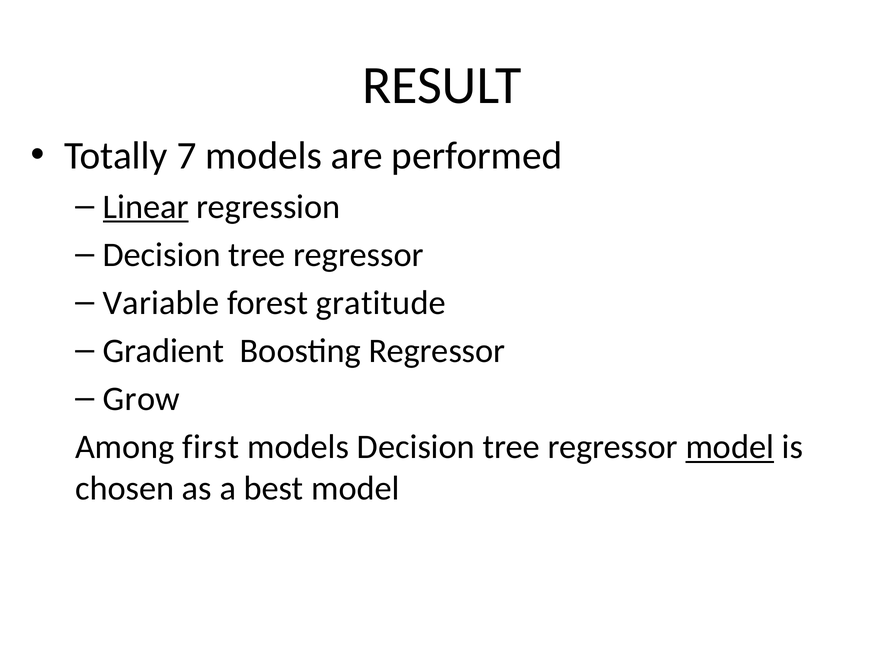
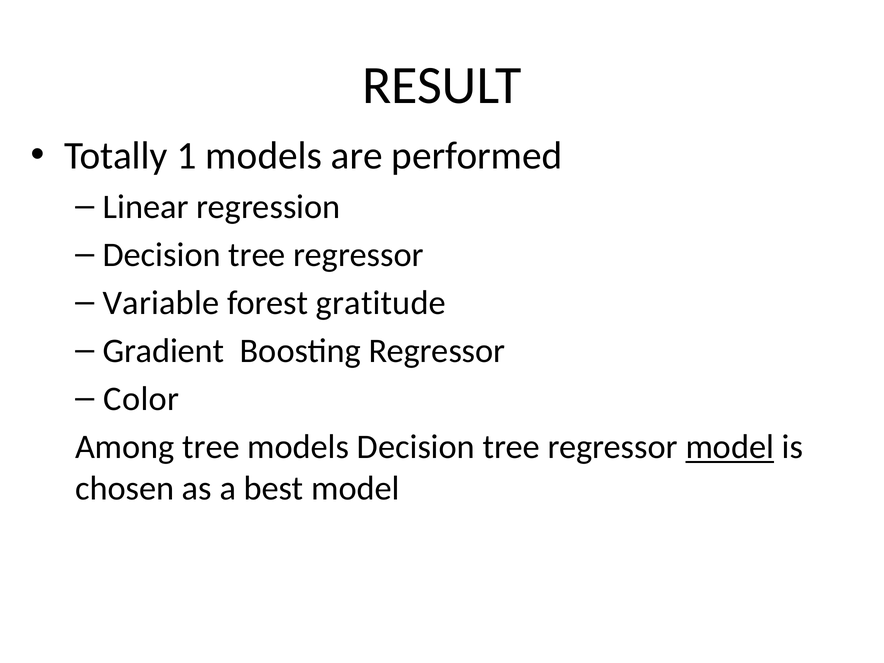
7: 7 -> 1 (187, 156)
Linear underline: present -> none (146, 207)
Grow: Grow -> Color (141, 399)
Among first: first -> tree (211, 447)
